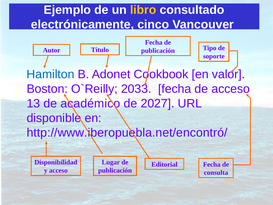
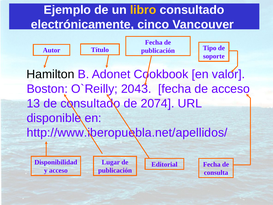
Hamilton colour: blue -> black (50, 74)
2033: 2033 -> 2043 (136, 89)
de académico: académico -> consultado (90, 103)
2027: 2027 -> 2074 (158, 103)
http://www.iberopuebla.net/encontró/: http://www.iberopuebla.net/encontró/ -> http://www.iberopuebla.net/apellidos/ (127, 133)
